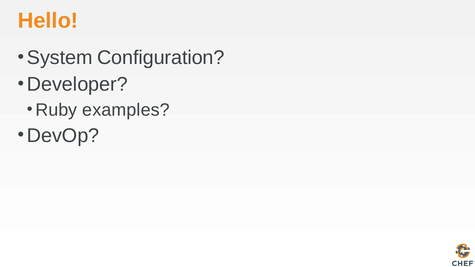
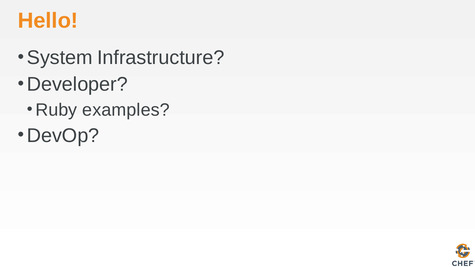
Configuration: Configuration -> Infrastructure (161, 58)
